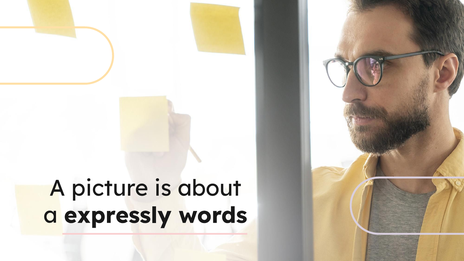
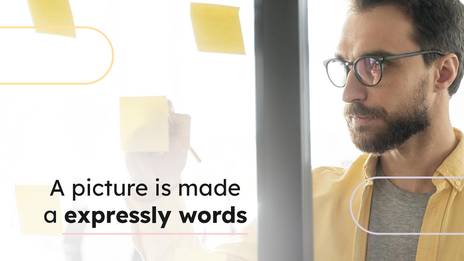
about: about -> made (210, 188)
